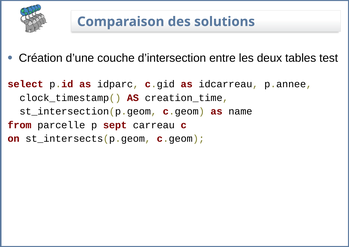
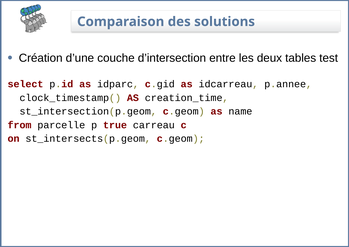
sept: sept -> true (115, 125)
